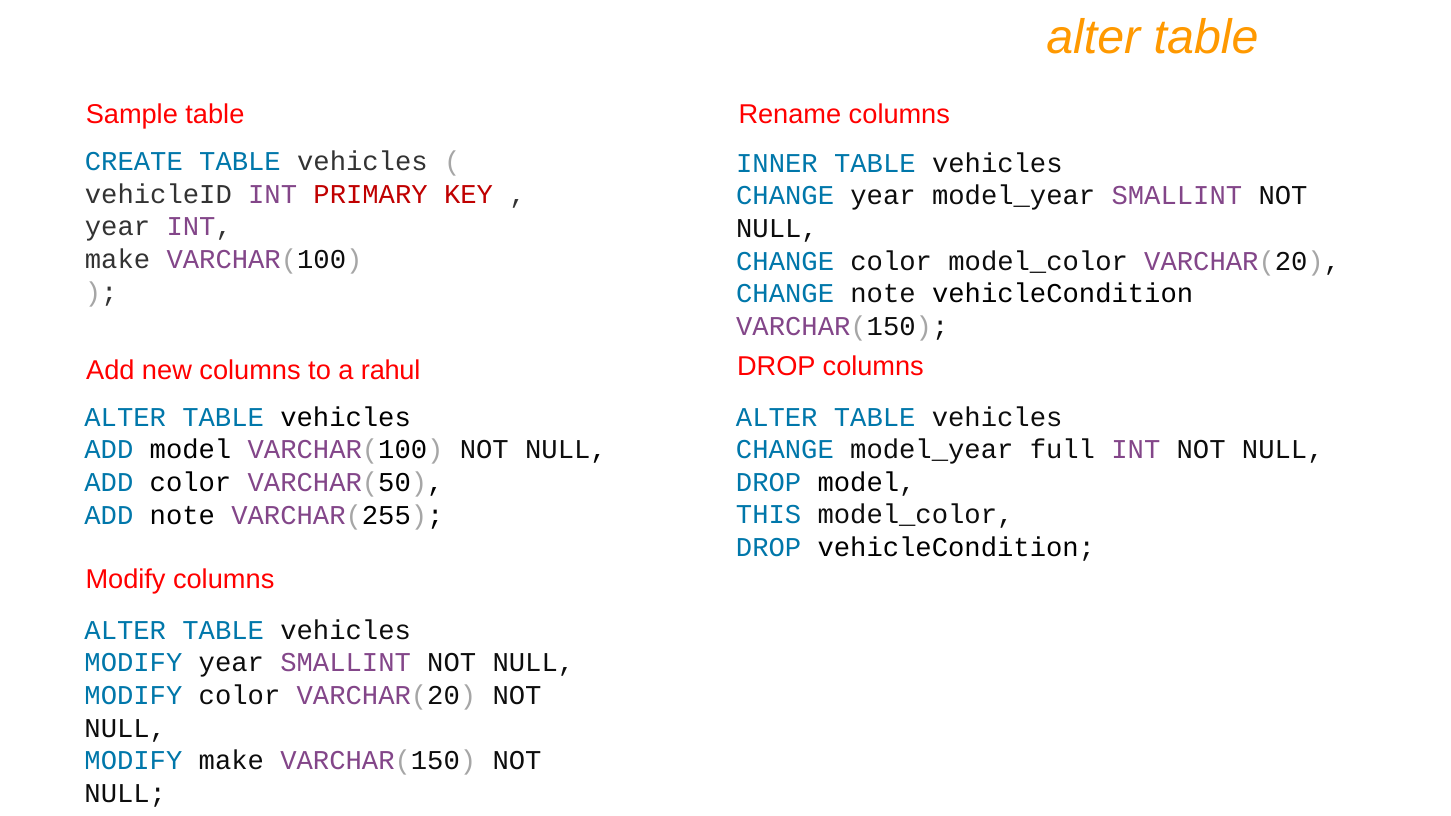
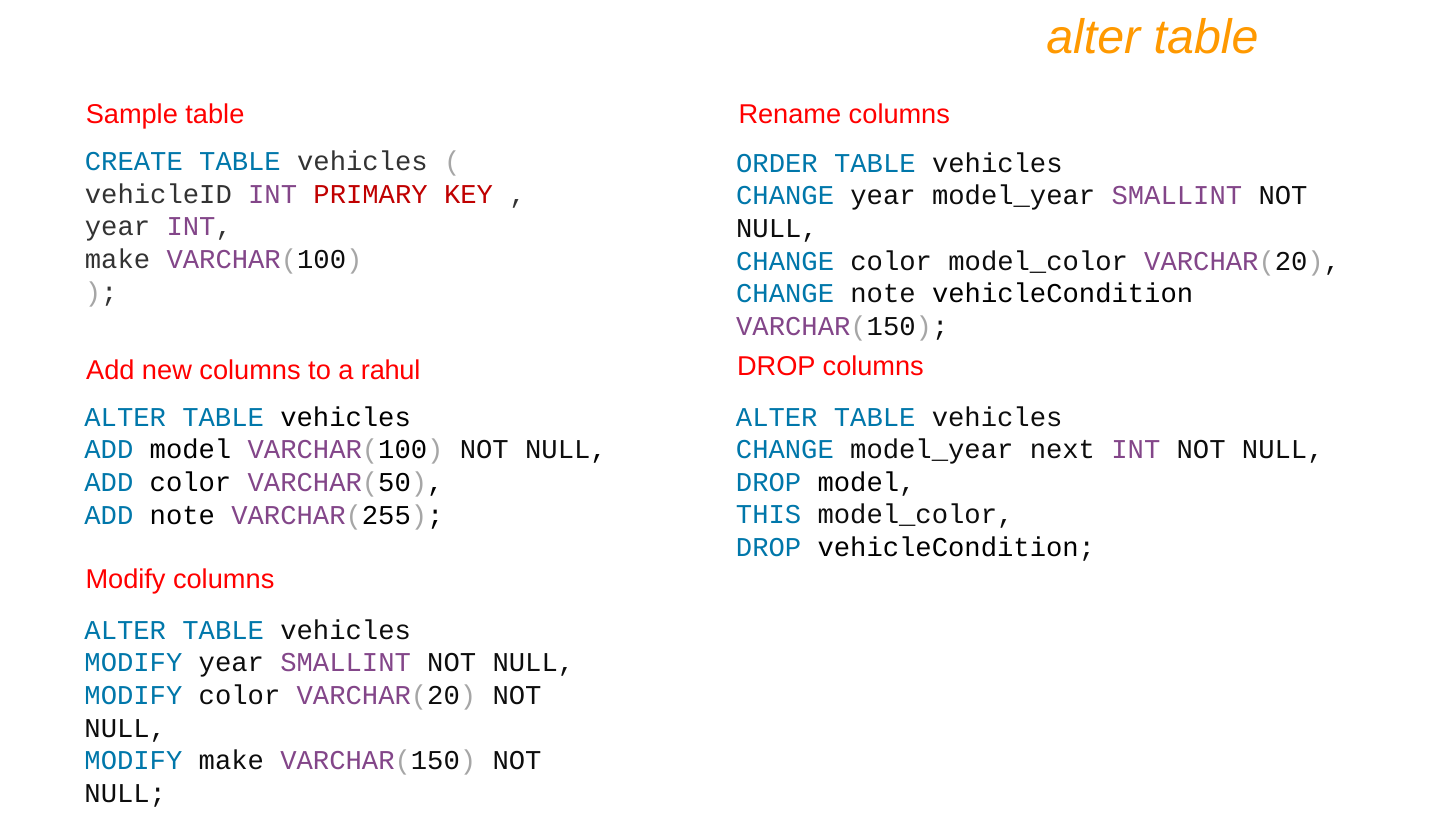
INNER: INNER -> ORDER (777, 163)
full: full -> next (1062, 450)
